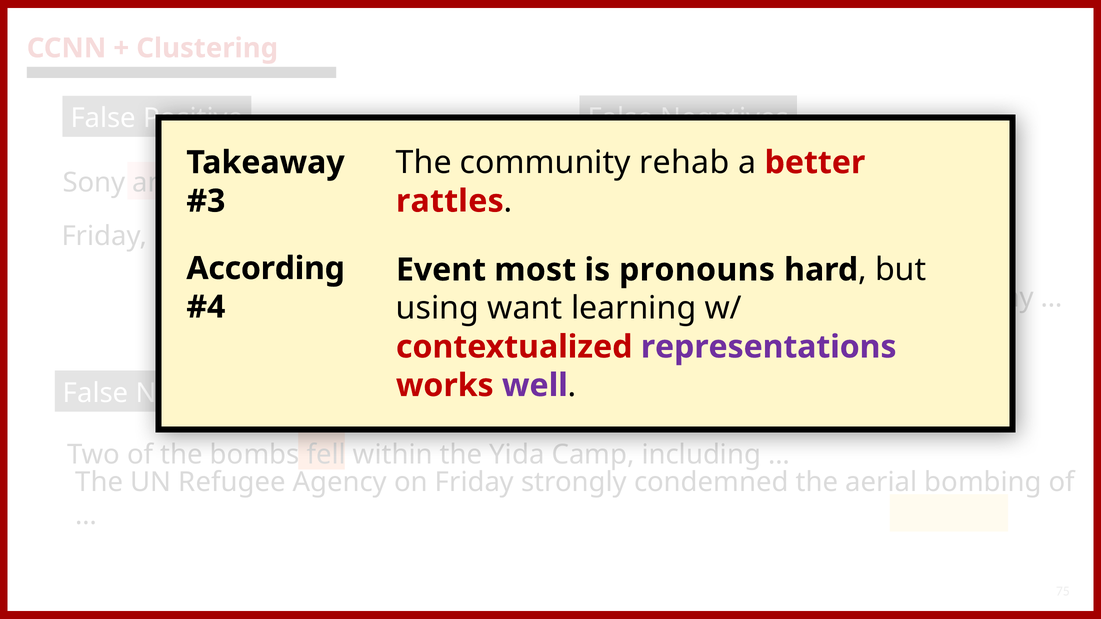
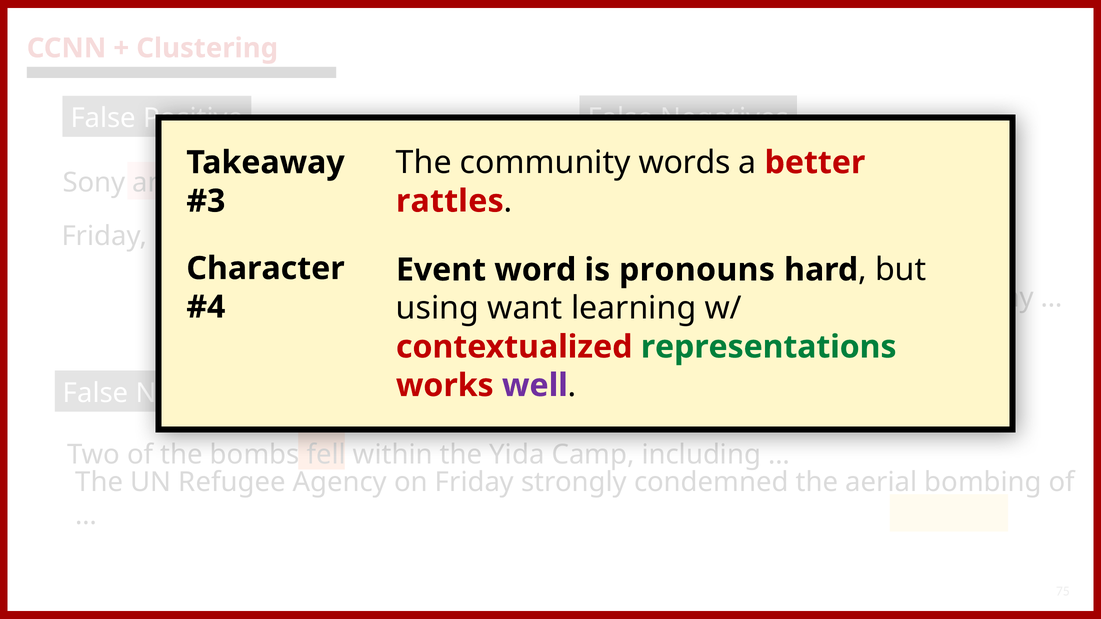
rehab: rehab -> words (685, 163)
According: According -> Character (266, 269)
most: most -> word (535, 270)
representations colour: purple -> green (769, 347)
